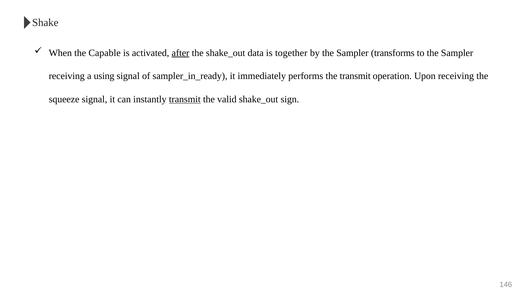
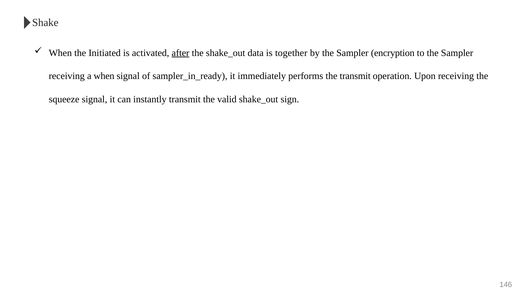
Capable: Capable -> Initiated (105, 53)
transforms: transforms -> encryption (393, 53)
a using: using -> when (104, 76)
transmit underline: present -> none (185, 99)
